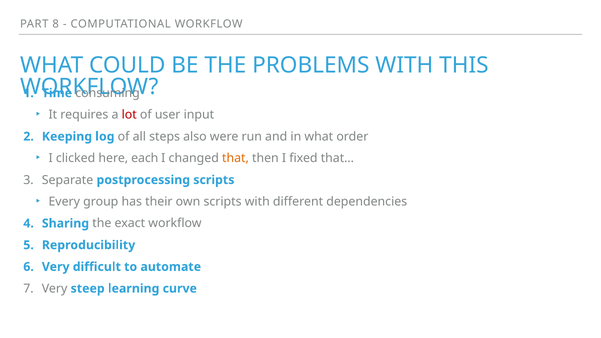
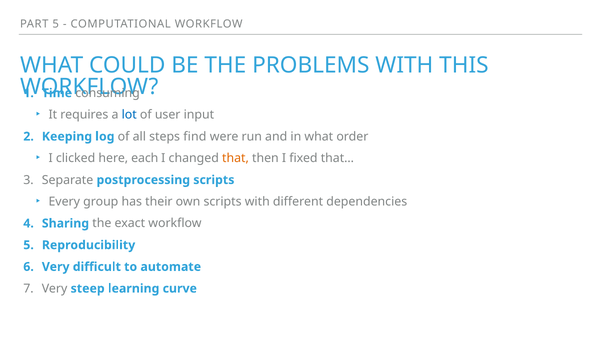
PART 8: 8 -> 5 (56, 24)
lot colour: red -> blue (129, 115)
also: also -> find (195, 137)
